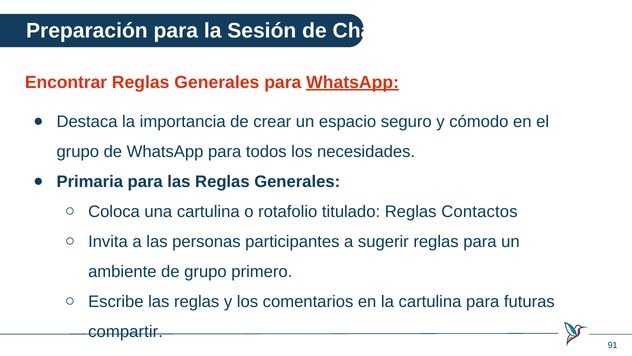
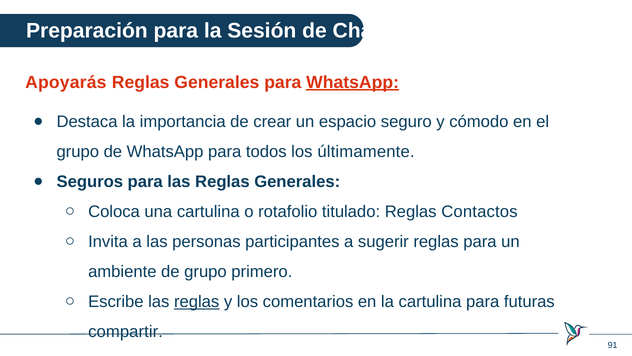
Encontrar: Encontrar -> Apoyarás (66, 82)
necesidades: necesidades -> últimamente (366, 151)
Primaria: Primaria -> Seguros (90, 181)
reglas underline: none -> present (197, 301)
